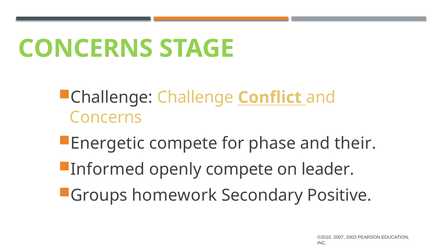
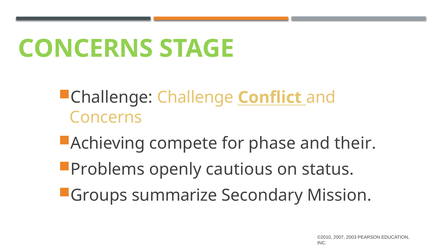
Energetic: Energetic -> Achieving (108, 143)
Informed: Informed -> Problems (108, 169)
openly compete: compete -> cautious (239, 169)
leader: leader -> status (328, 169)
homework: homework -> summarize (175, 195)
Positive: Positive -> Mission (339, 195)
